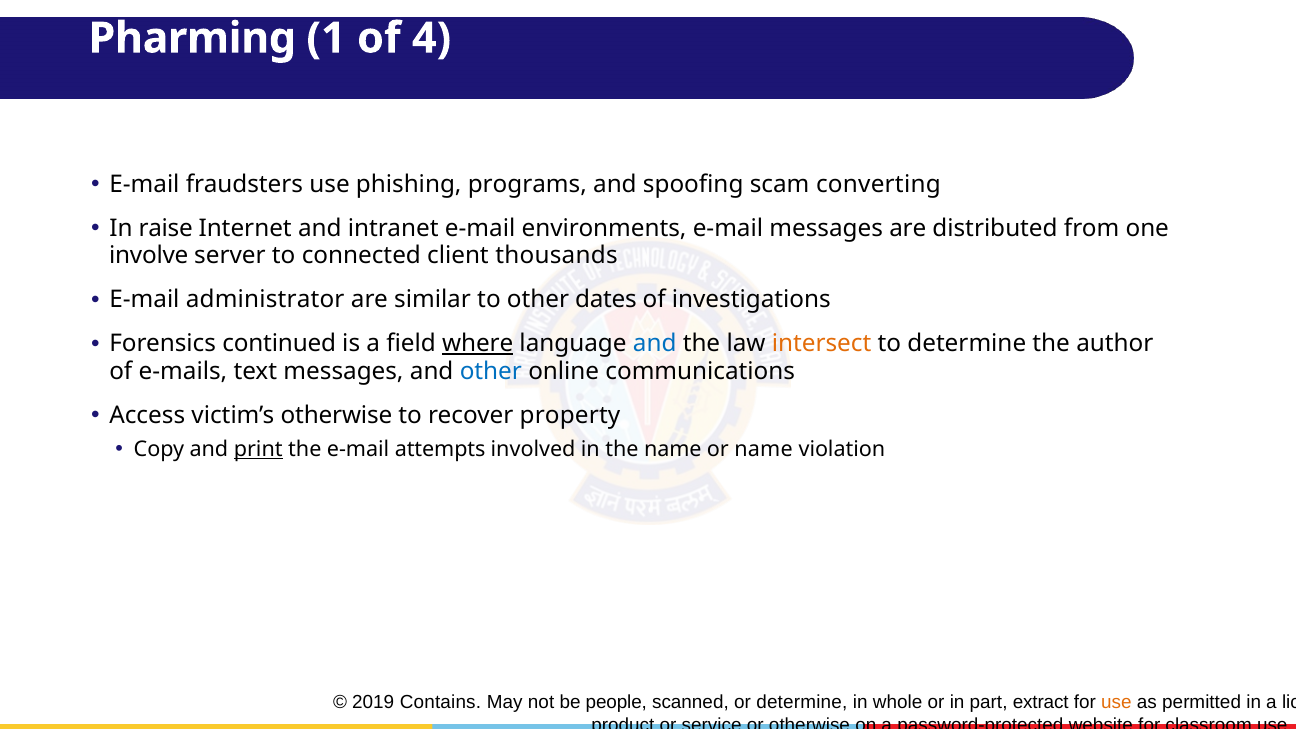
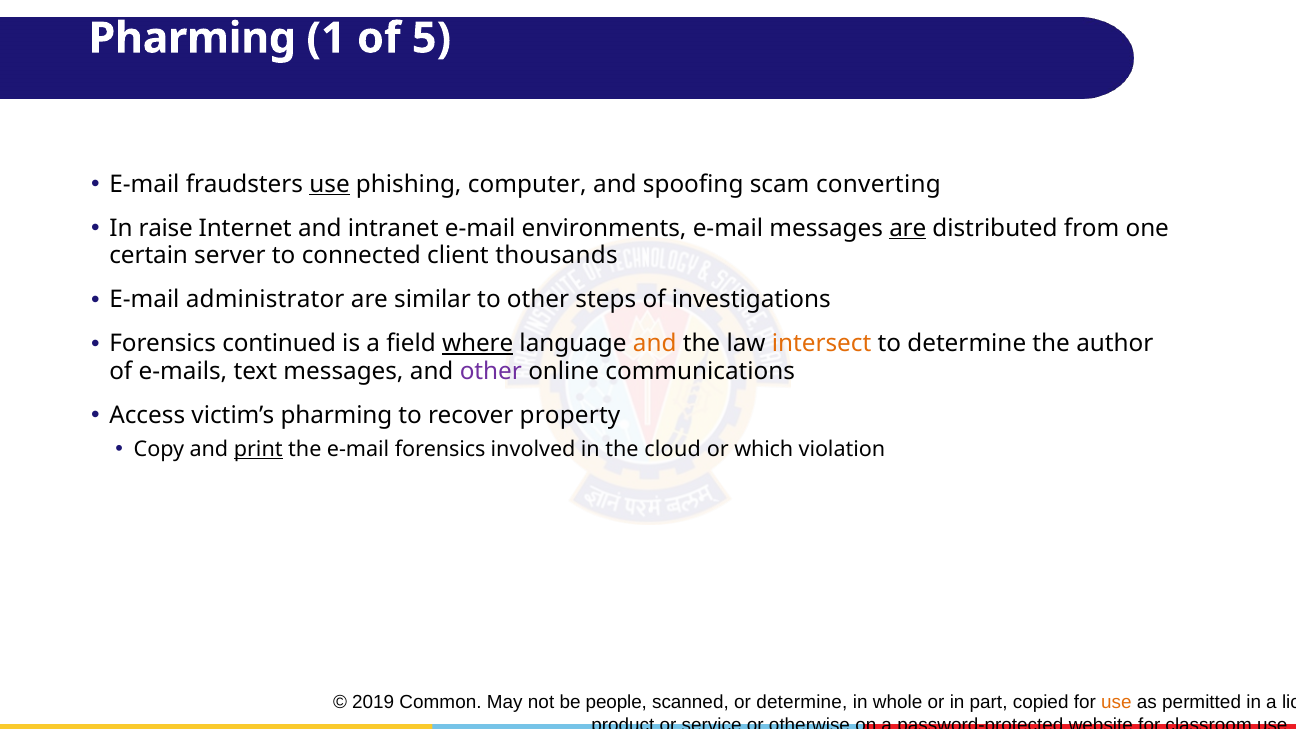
4: 4 -> 5 (432, 38)
use underline: none -> present (330, 184)
programs: programs -> computer (527, 184)
are underline: none -> present (908, 228)
involve: involve -> certain (149, 256)
dates: dates -> steps (606, 300)
and colour: blue -> orange (655, 344)
other colour: blue -> purple (491, 371)
victim’s otherwise: otherwise -> pharming (336, 415)
e-mail attempts: attempts -> forensics (440, 449)
the name: name -> cloud (673, 449)
or name: name -> which (764, 449)
Contains: Contains -> Common (441, 702)
extract: extract -> copied (1041, 702)
